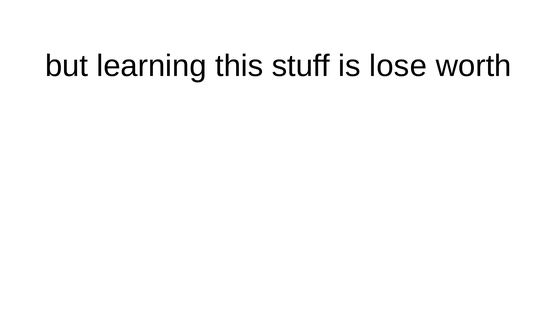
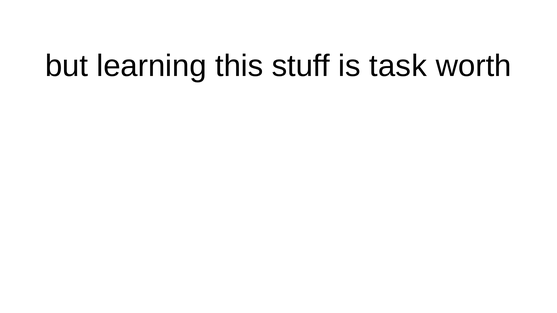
lose: lose -> task (398, 66)
